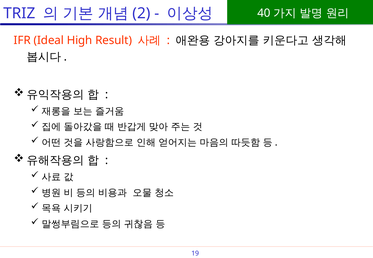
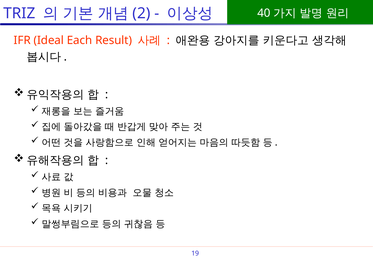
High: High -> Each (80, 40)
